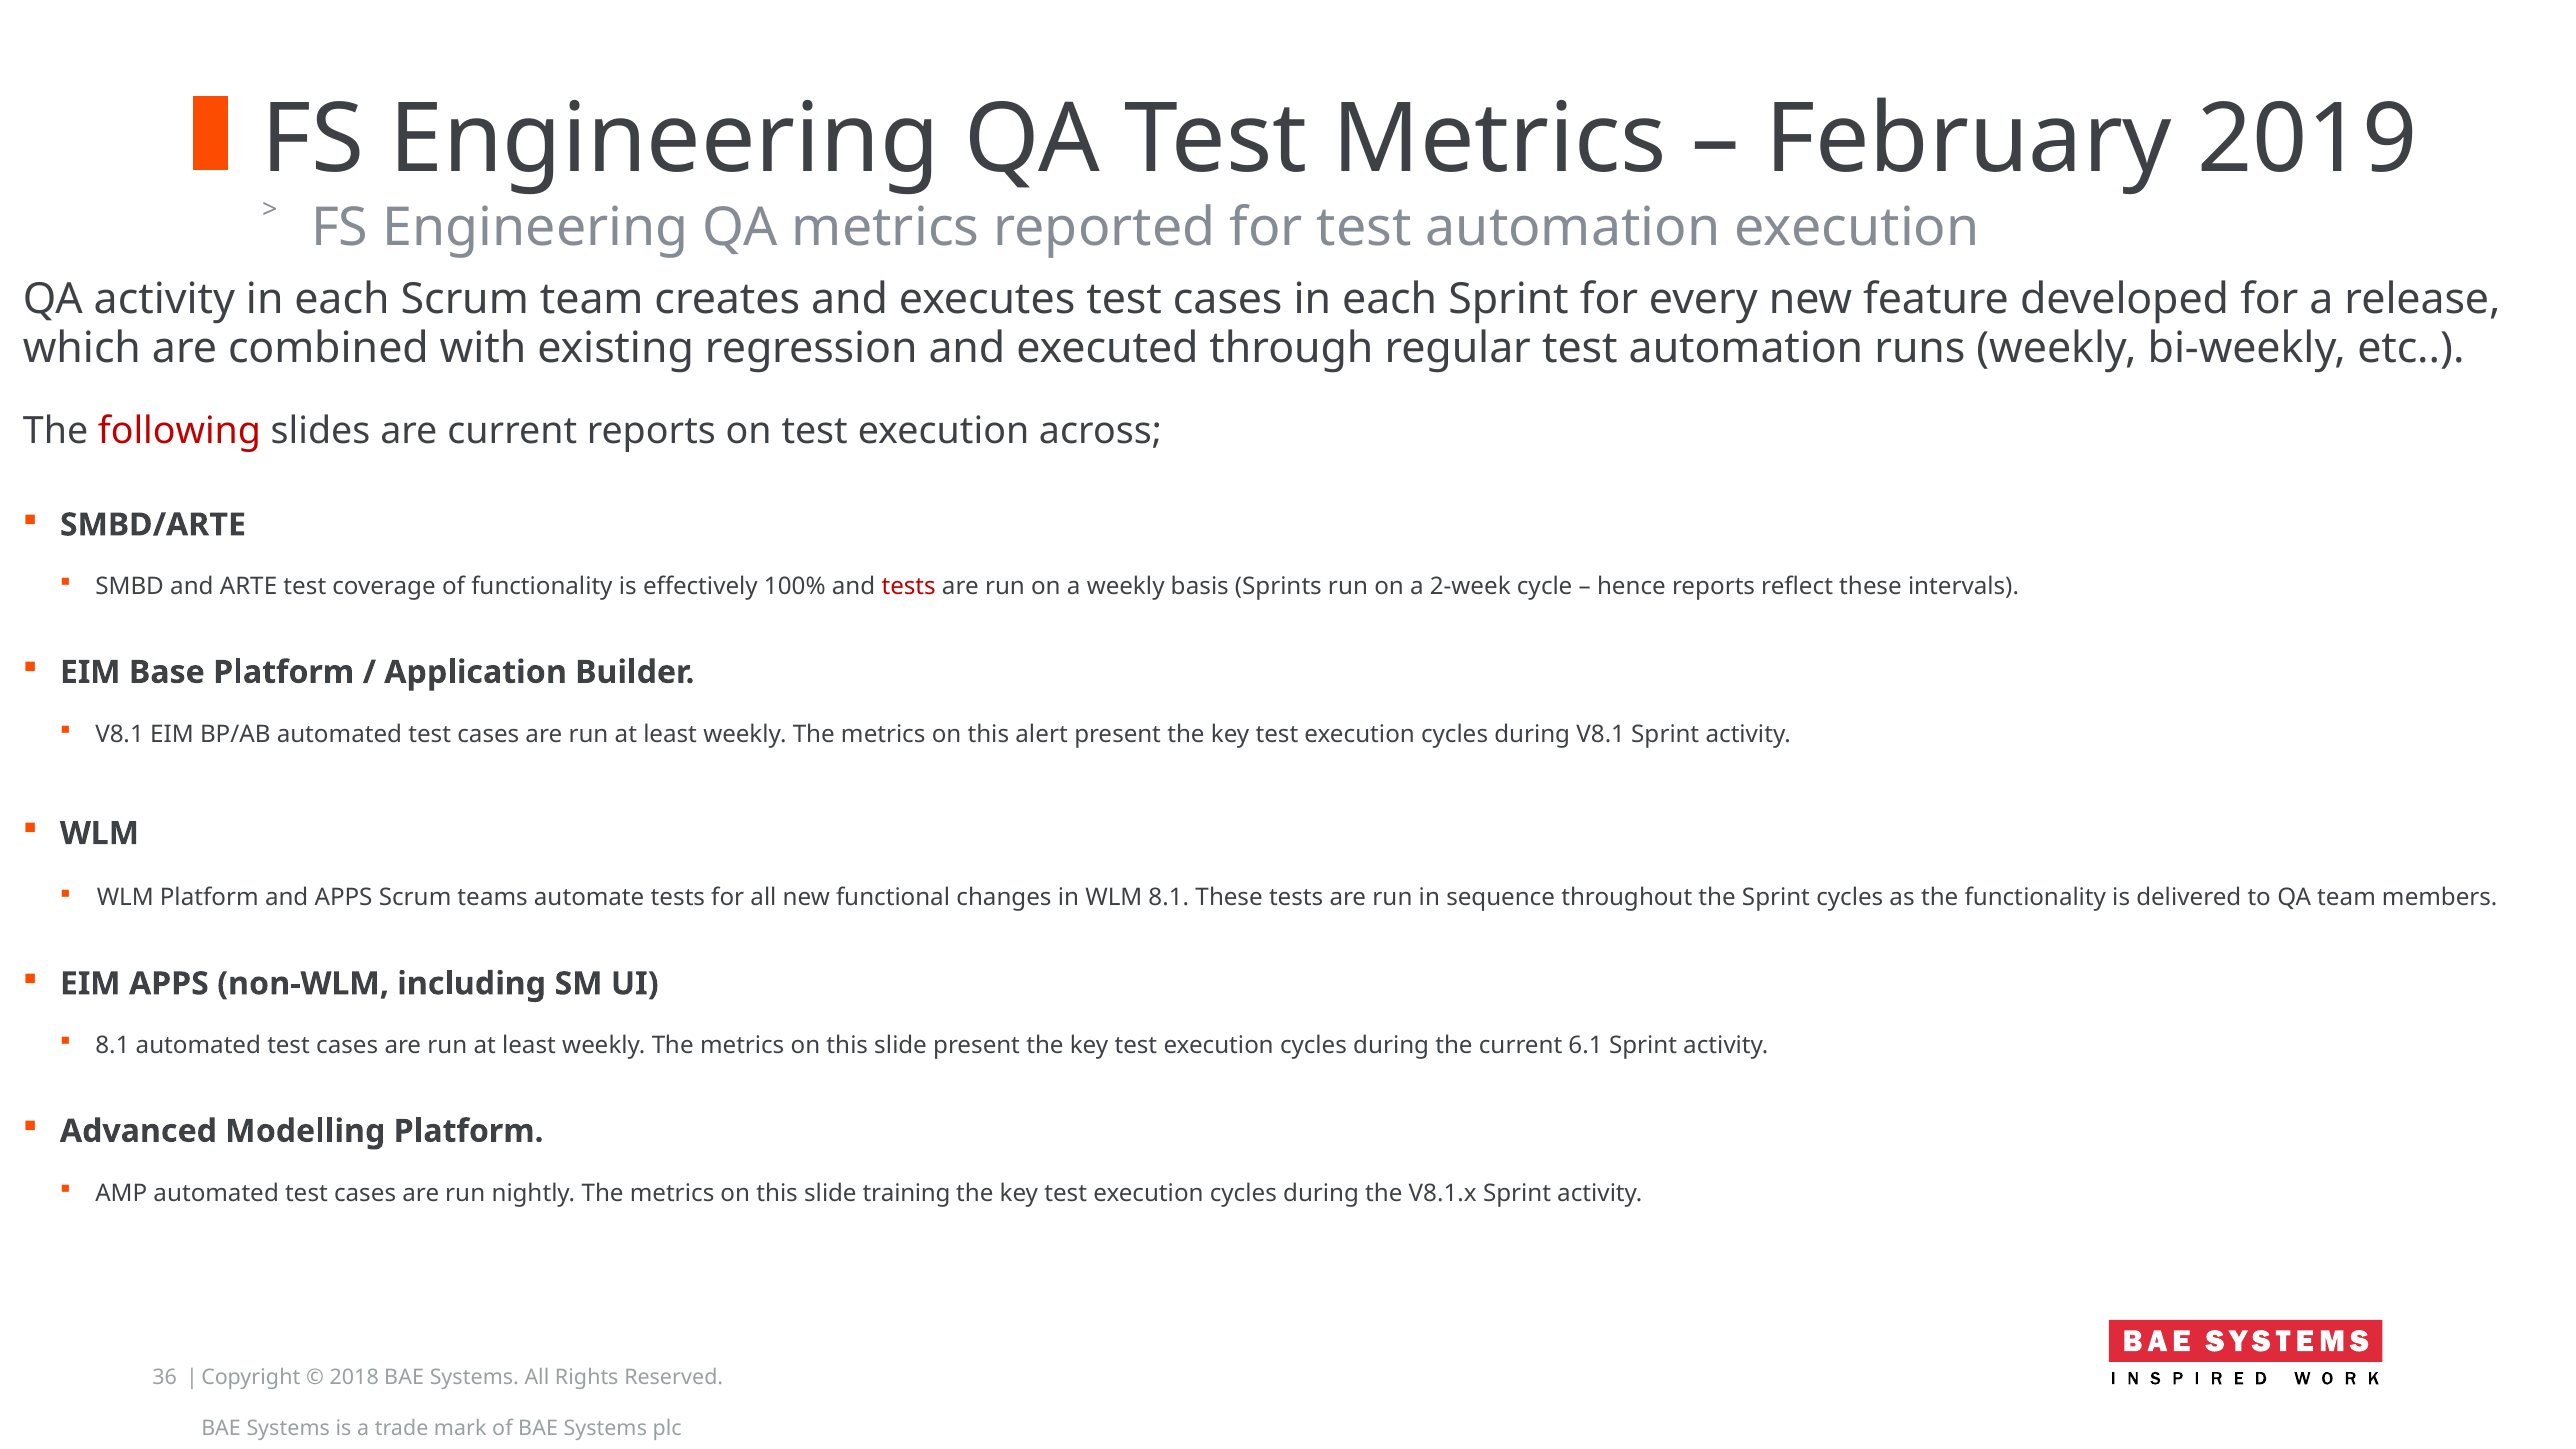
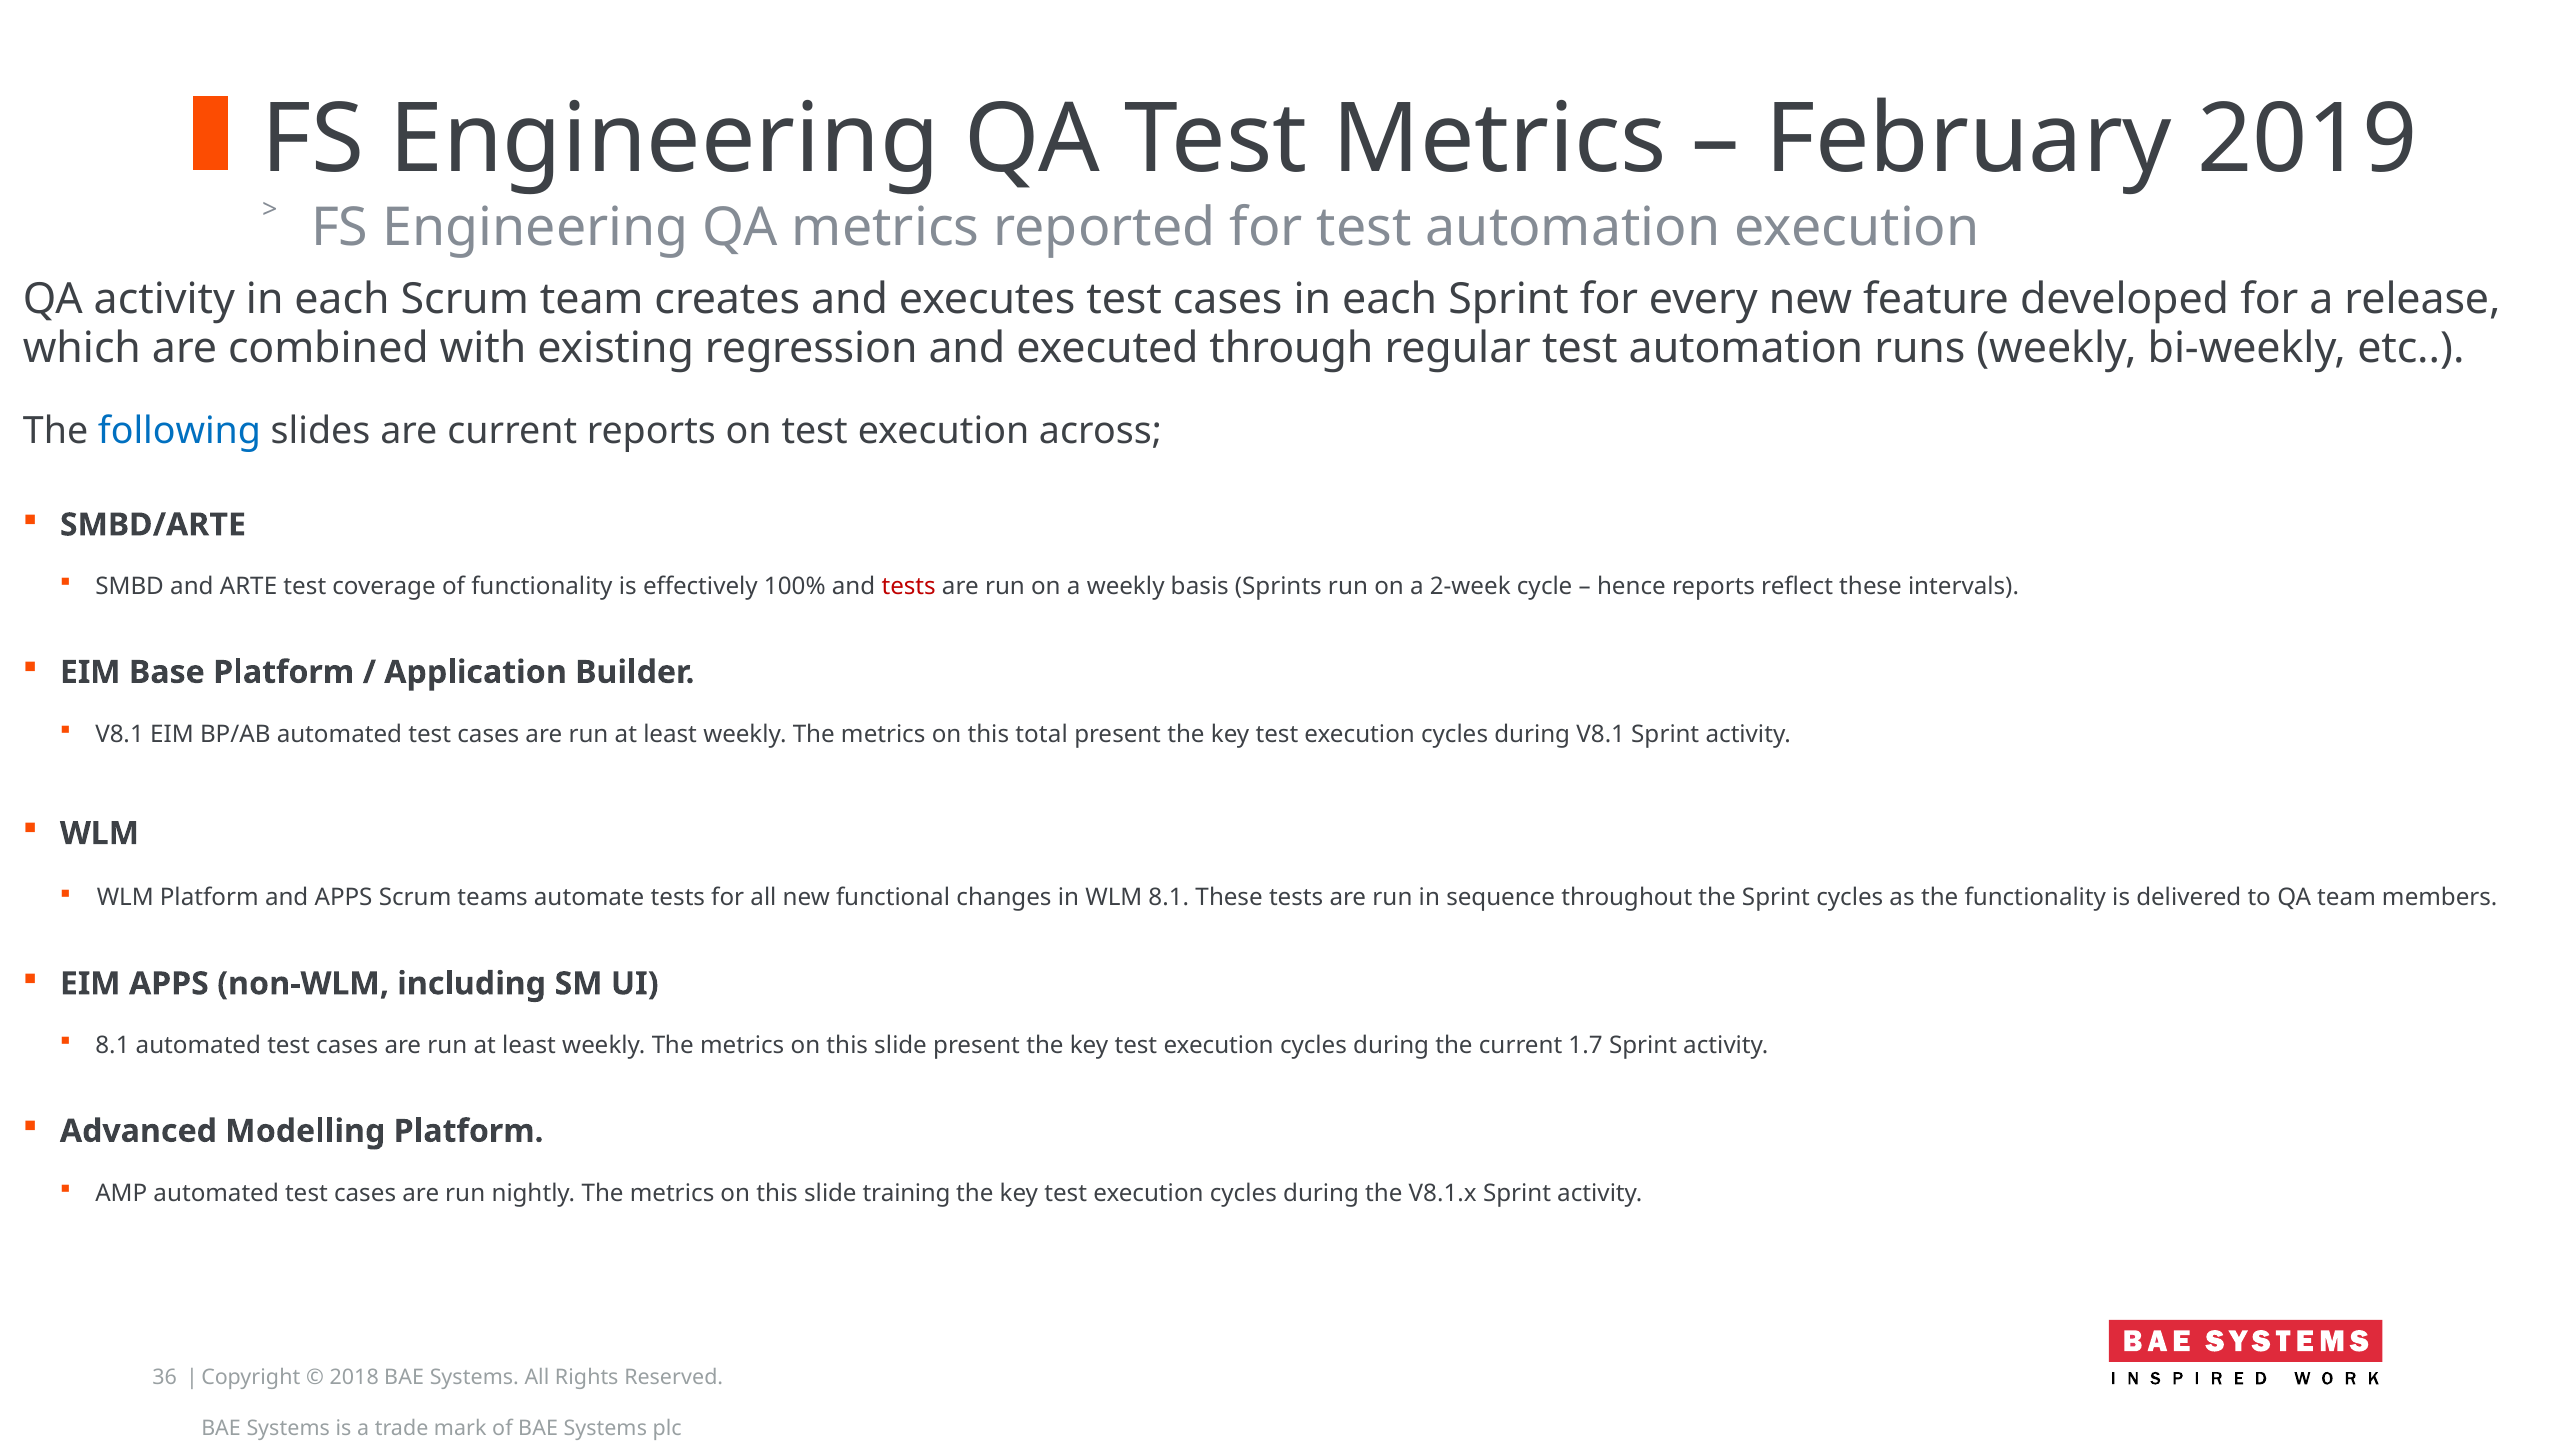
following colour: red -> blue (179, 431)
alert: alert -> total (1042, 734)
6.1: 6.1 -> 1.7 (1586, 1046)
